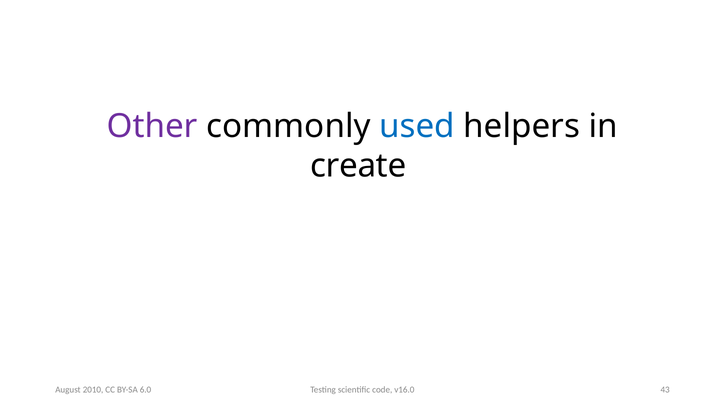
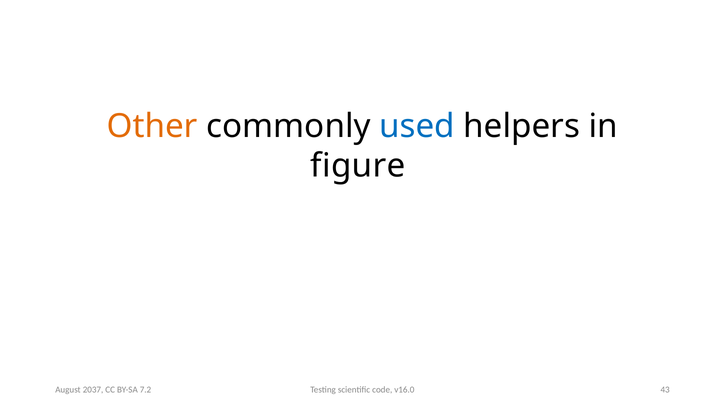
Other colour: purple -> orange (152, 126)
create: create -> figure (358, 166)
2010: 2010 -> 2037 (93, 389)
6.0: 6.0 -> 7.2 (145, 389)
